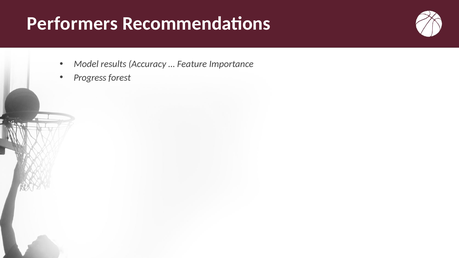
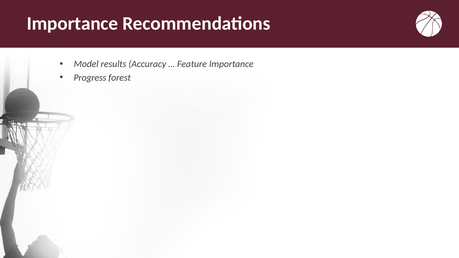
Performers: Performers -> Importance (72, 23)
